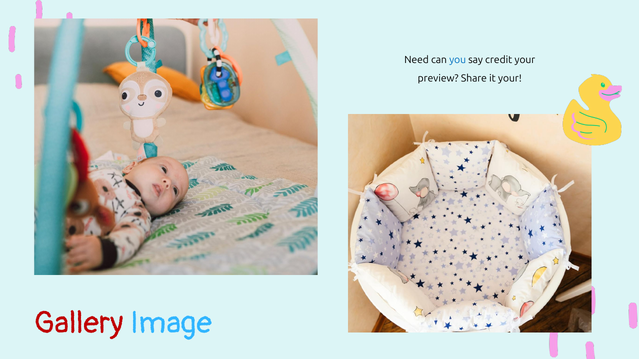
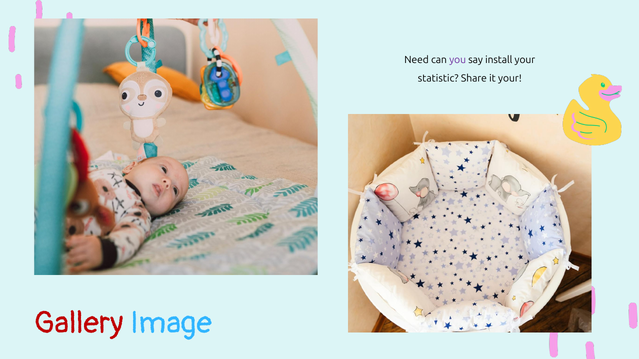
you colour: blue -> purple (458, 60)
credit: credit -> install (499, 60)
preview: preview -> statistic (438, 79)
